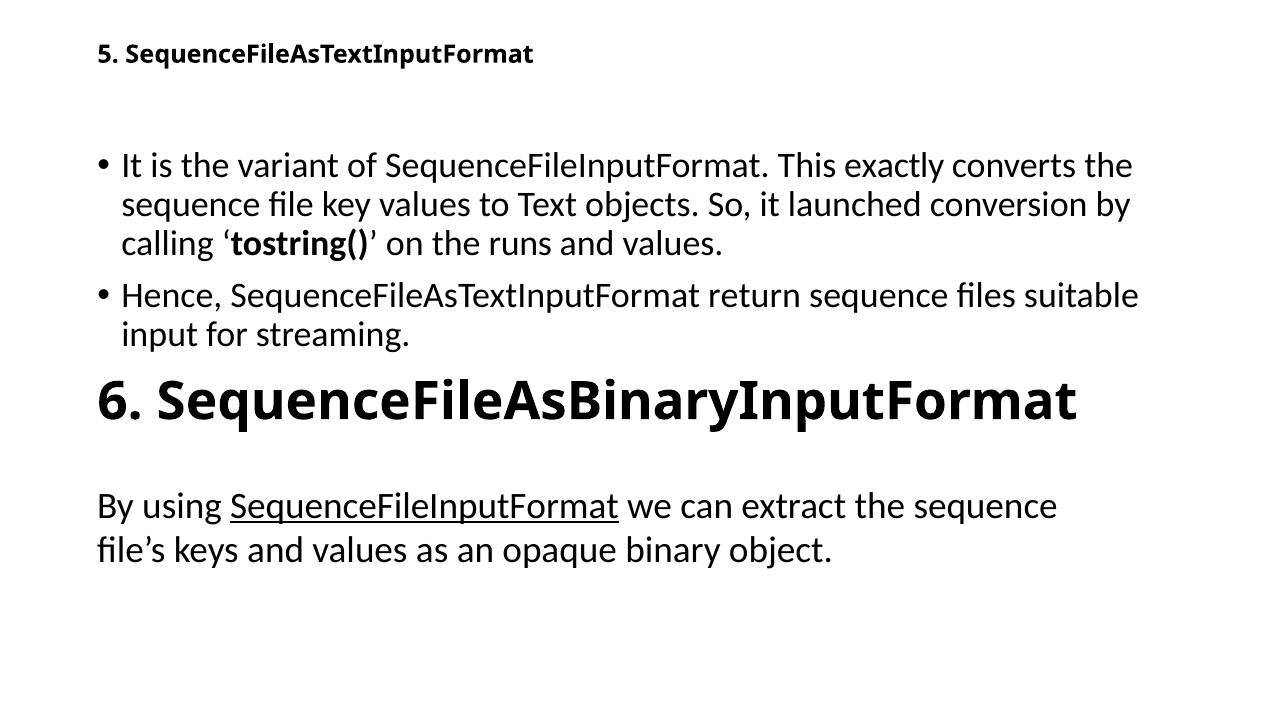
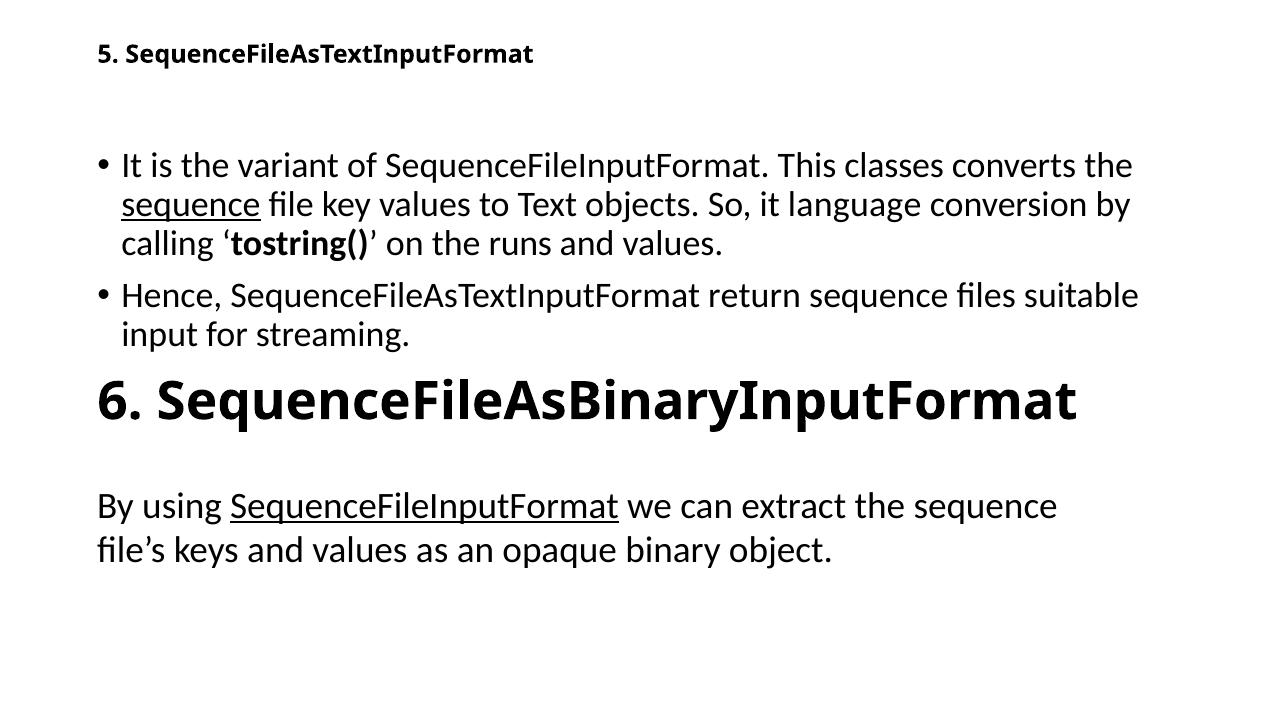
exactly: exactly -> classes (894, 166)
sequence underline: none -> present (191, 205)
launched: launched -> language (855, 205)
